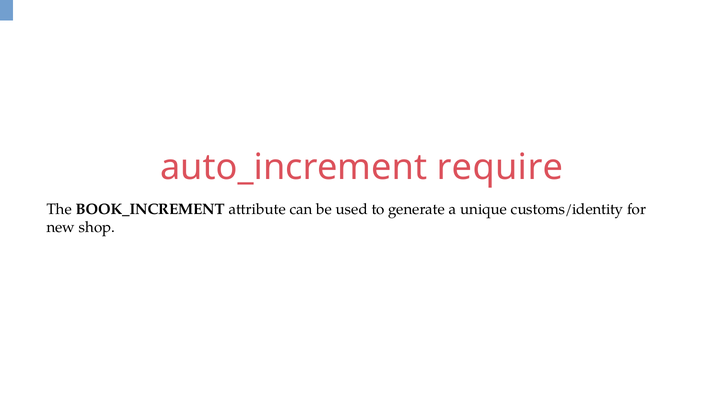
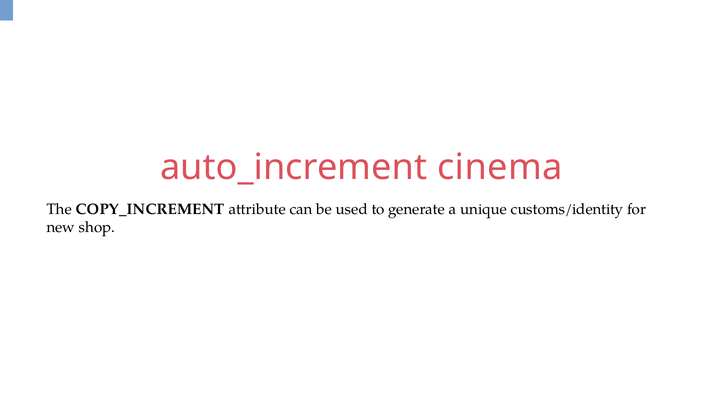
require: require -> cinema (500, 167)
BOOK_INCREMENT: BOOK_INCREMENT -> COPY_INCREMENT (150, 209)
